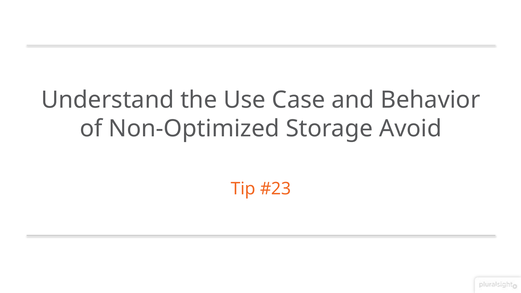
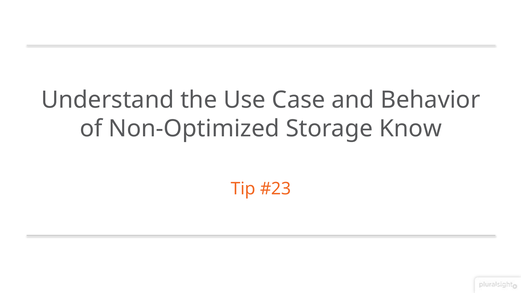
Avoid: Avoid -> Know (410, 128)
